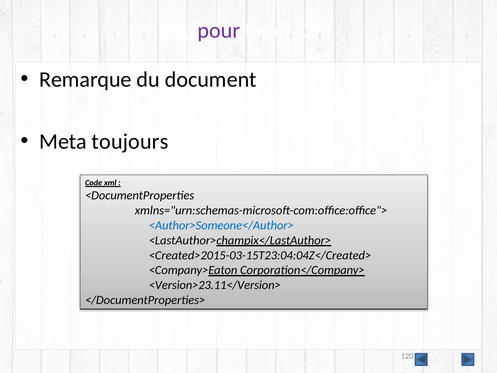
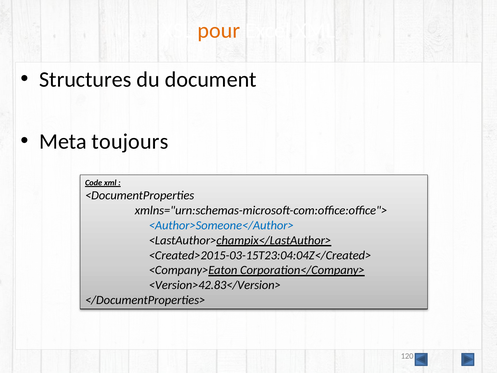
pour colour: purple -> orange (219, 31)
Remarque: Remarque -> Structures (85, 79)
<Version>23.11</Version>: <Version>23.11</Version> -> <Version>42.83</Version> (215, 285)
